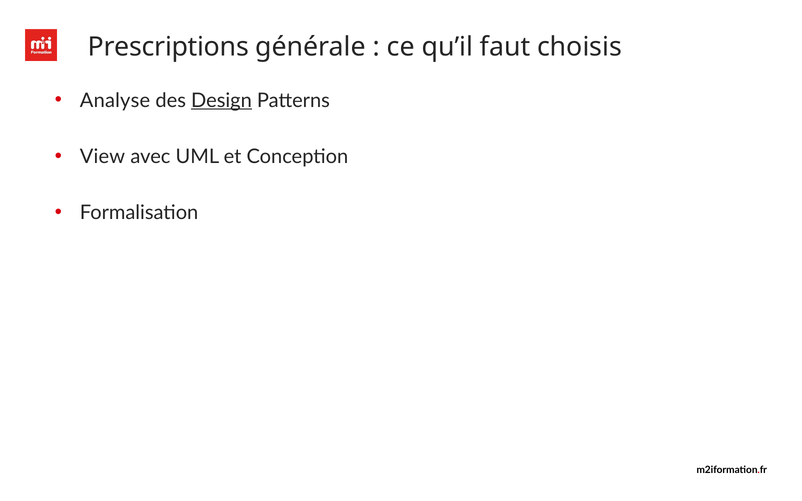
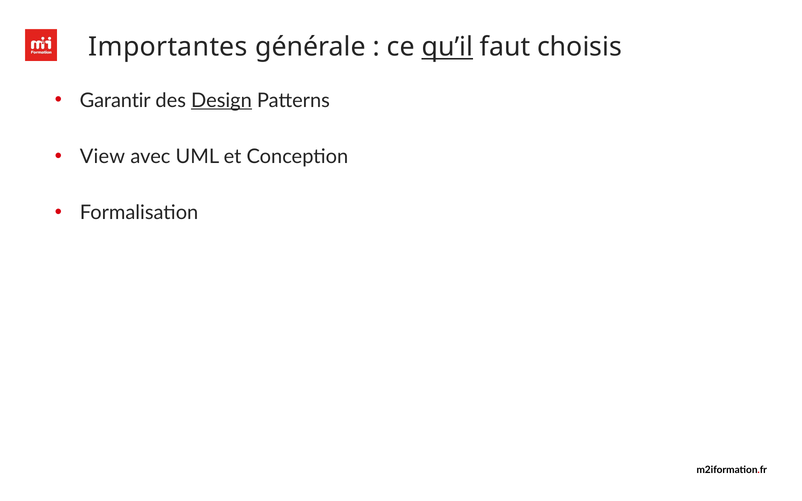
Prescriptions: Prescriptions -> Importantes (168, 47)
qu’il underline: none -> present (447, 47)
Analyse: Analyse -> Garantir (115, 100)
